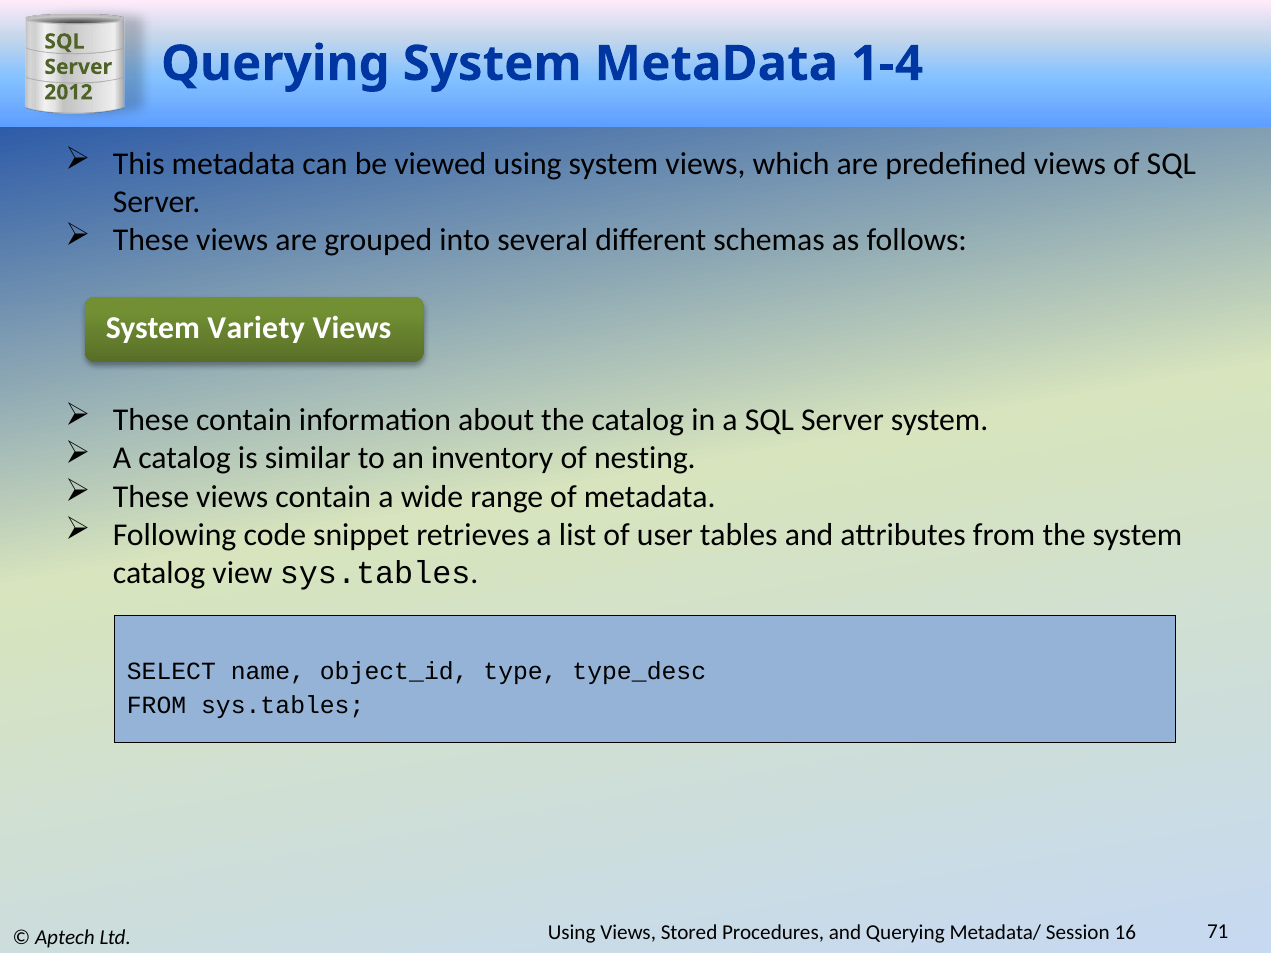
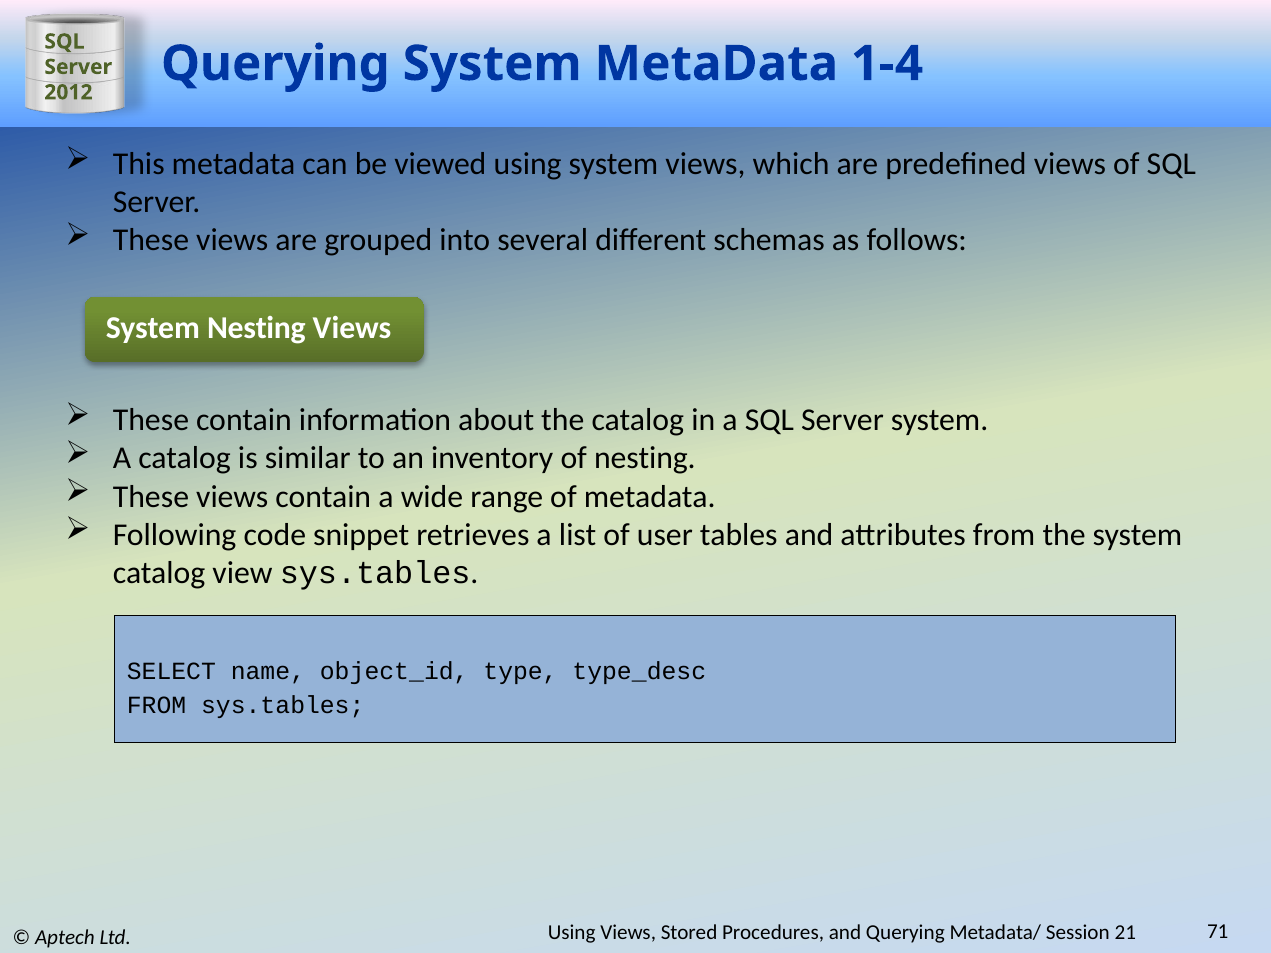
System Variety: Variety -> Nesting (256, 328)
16: 16 -> 21 (1125, 932)
